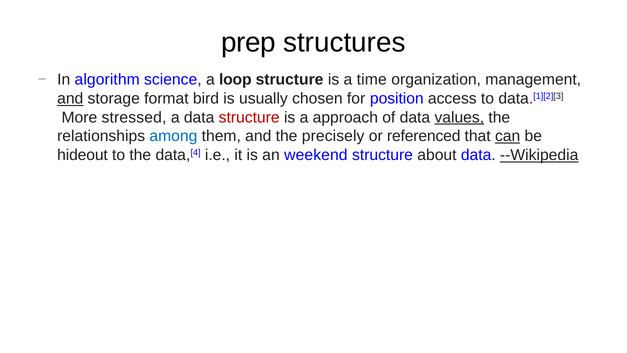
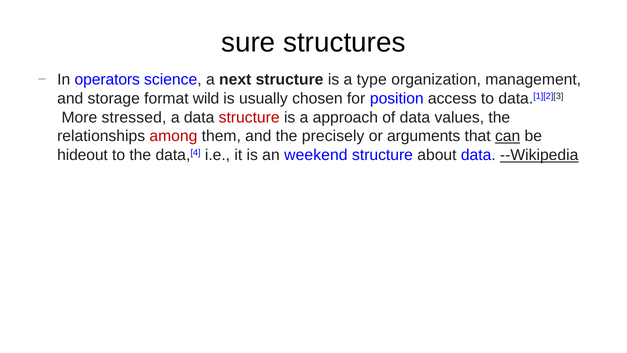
prep: prep -> sure (248, 42)
algorithm: algorithm -> operators (107, 80)
loop: loop -> next (235, 80)
time: time -> type (372, 80)
and underline: present -> none (70, 99)
bird: bird -> wild (206, 99)
values underline: present -> none (459, 117)
among colour: blue -> red (173, 136)
referenced: referenced -> arguments (424, 136)
